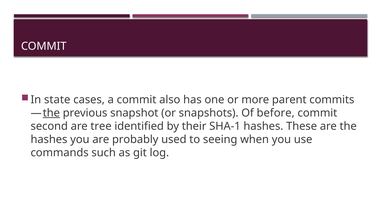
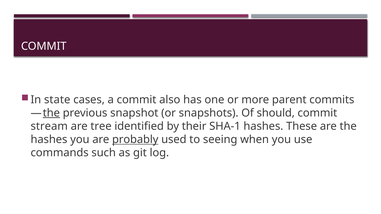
before: before -> should (276, 113)
second: second -> stream (49, 126)
probably underline: none -> present (135, 140)
